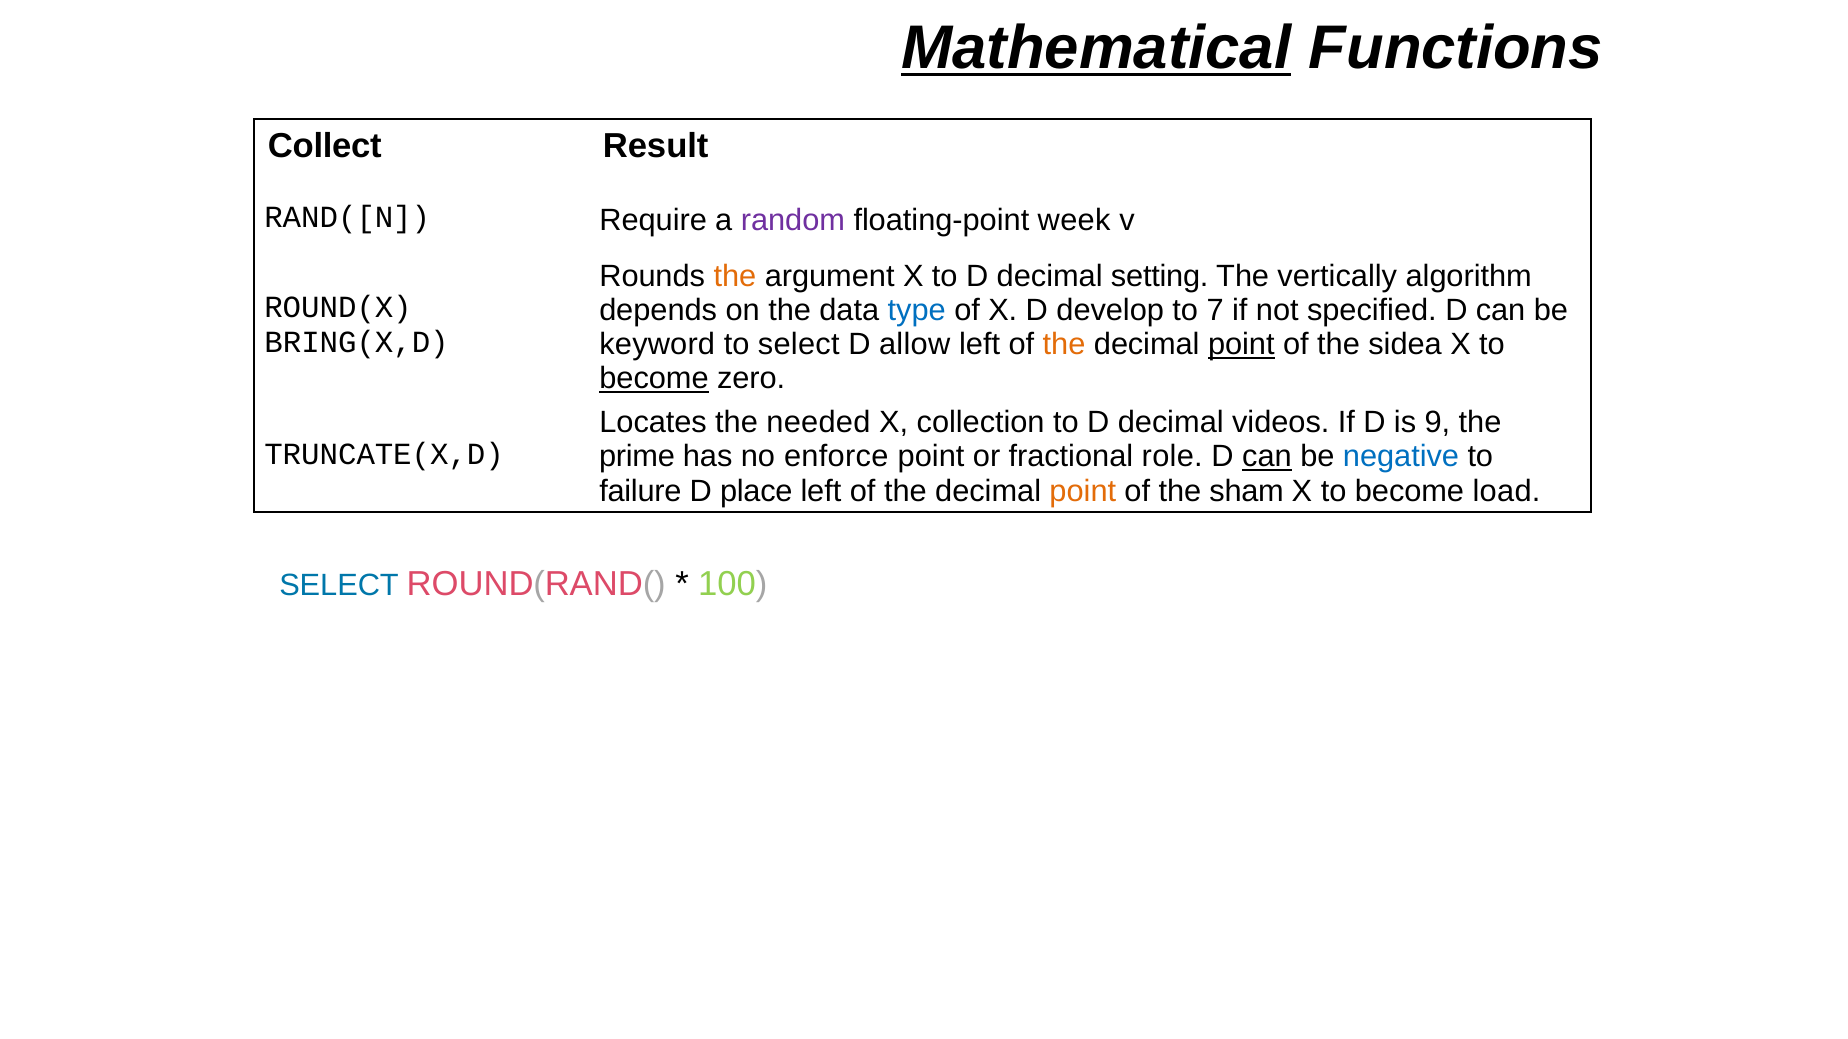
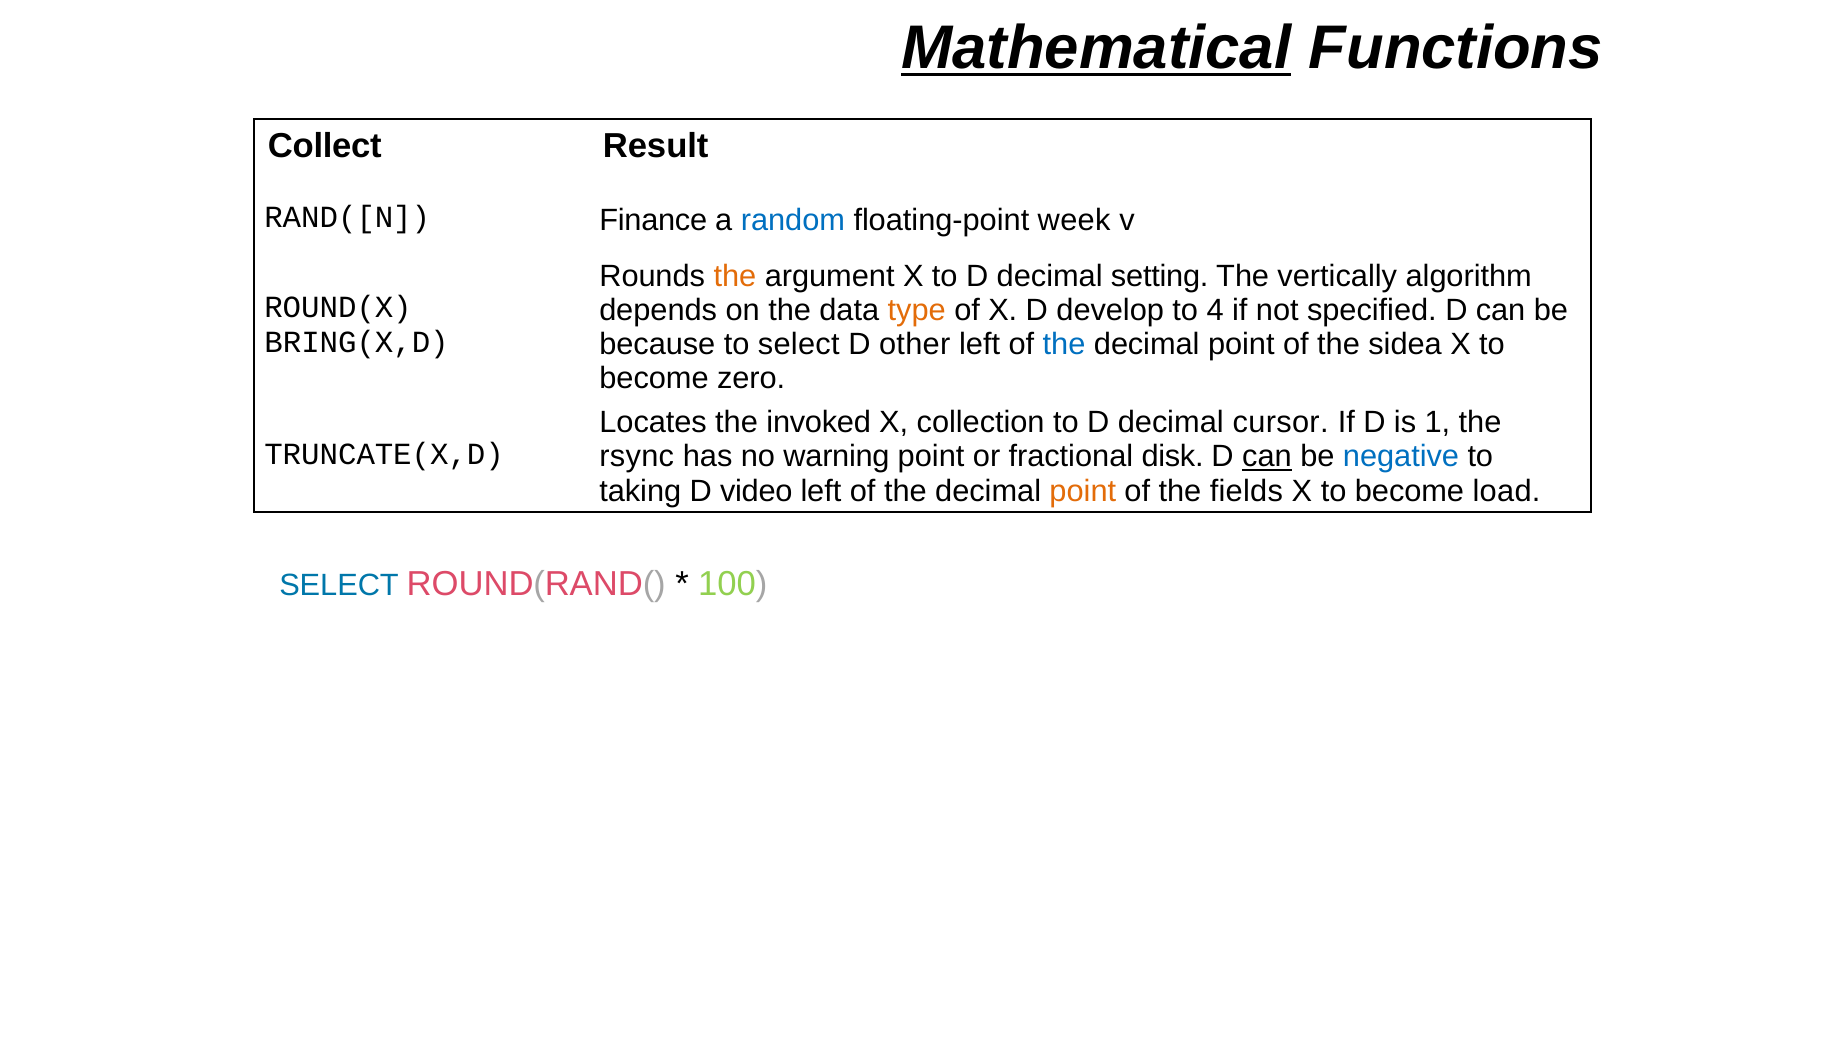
Require: Require -> Finance (653, 220)
random colour: purple -> blue (793, 220)
type colour: blue -> orange (917, 311)
7: 7 -> 4 (1215, 311)
keyword: keyword -> because (657, 345)
allow: allow -> other (915, 345)
the colour: orange -> blue (1064, 345)
point underline: present -> none (1241, 345)
become underline: present -> none (654, 379)
needed: needed -> invoked (819, 423)
videos: videos -> cursor (1281, 423)
9: 9 -> 1 (1437, 423)
prime: prime -> rsync (637, 457)
enforce: enforce -> warning (837, 457)
role: role -> disk (1173, 457)
failure: failure -> taking (640, 491)
place: place -> video (756, 491)
sham: sham -> fields (1246, 491)
